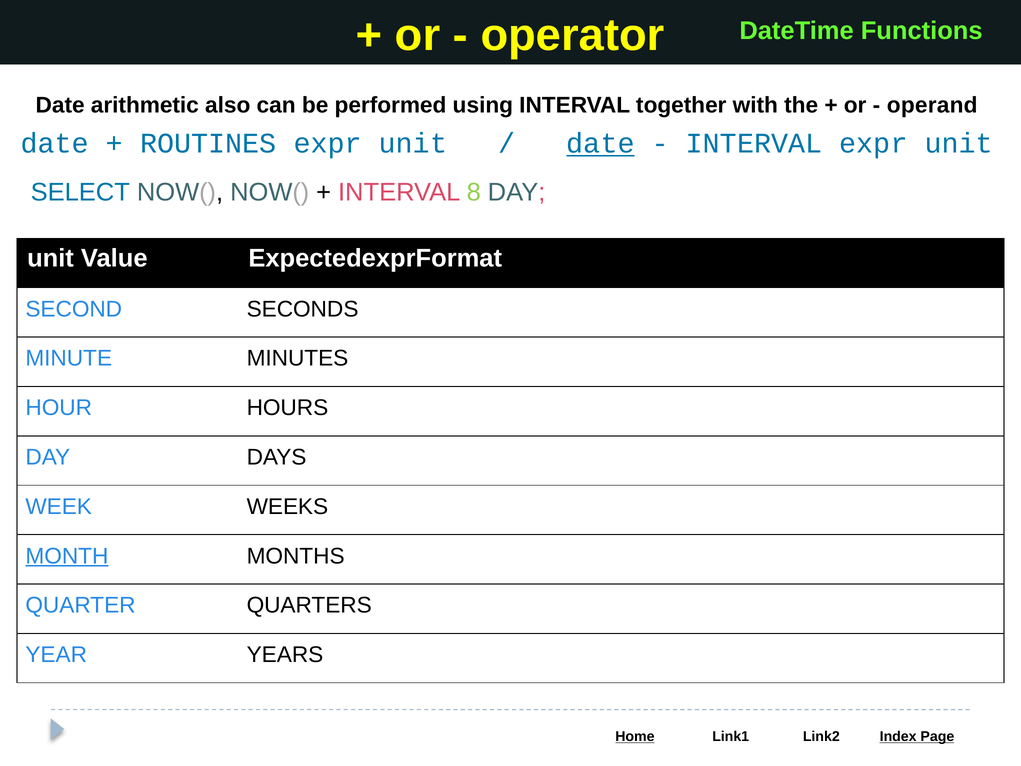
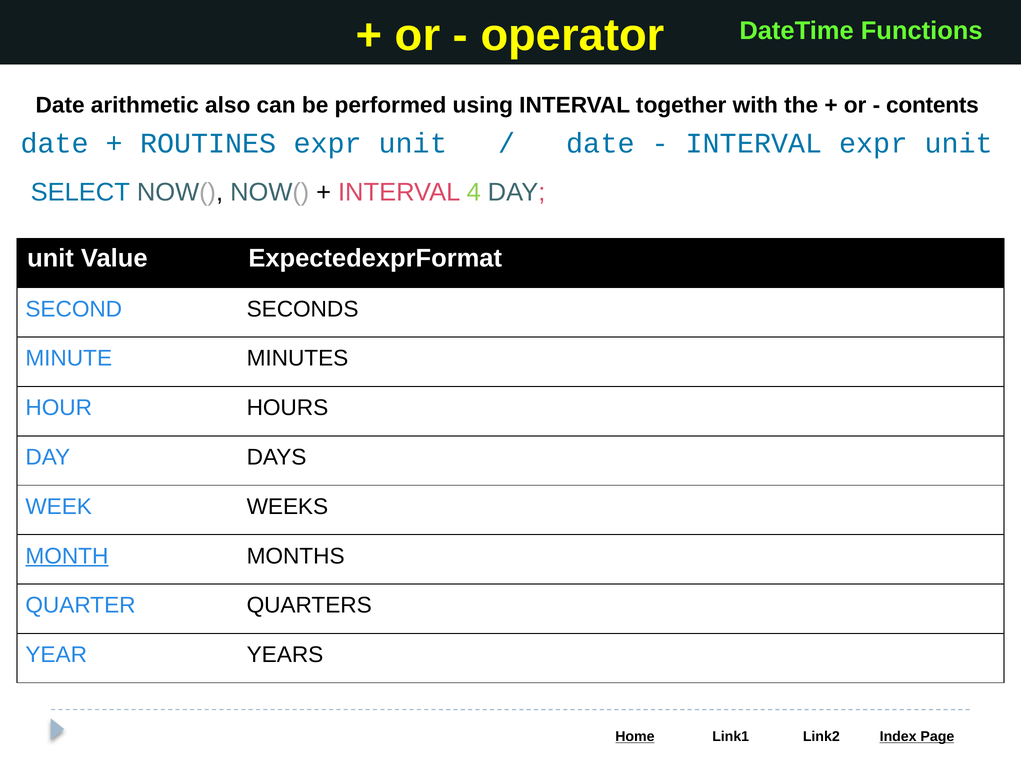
operand: operand -> contents (932, 105)
date underline: present -> none (601, 143)
8: 8 -> 4 (474, 192)
